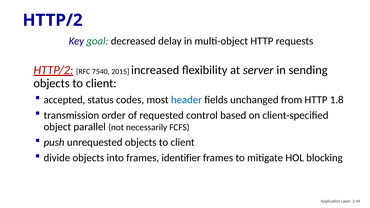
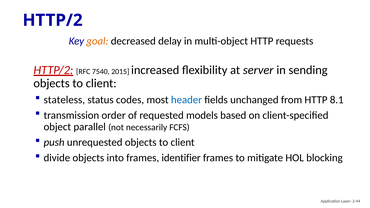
goal colour: green -> orange (97, 41)
accepted: accepted -> stateless (64, 100)
1.8: 1.8 -> 8.1 (337, 100)
control: control -> models (202, 115)
